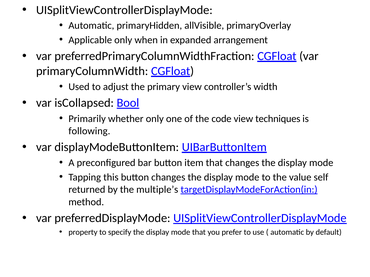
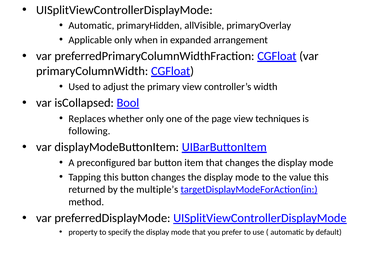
Primarily: Primarily -> Replaces (87, 119)
code: code -> page (221, 119)
value self: self -> this (321, 177)
